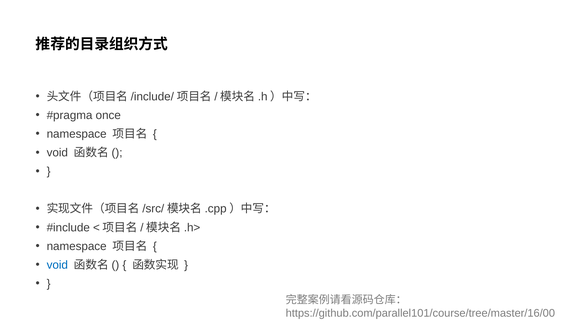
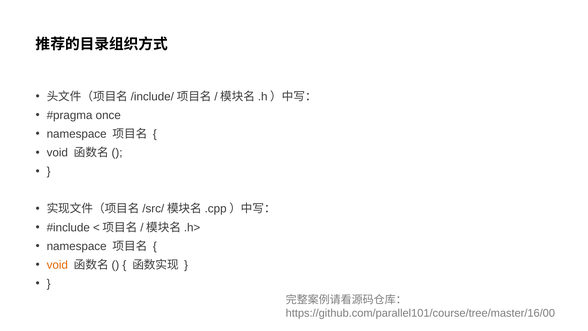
void colour: blue -> orange (57, 265)
